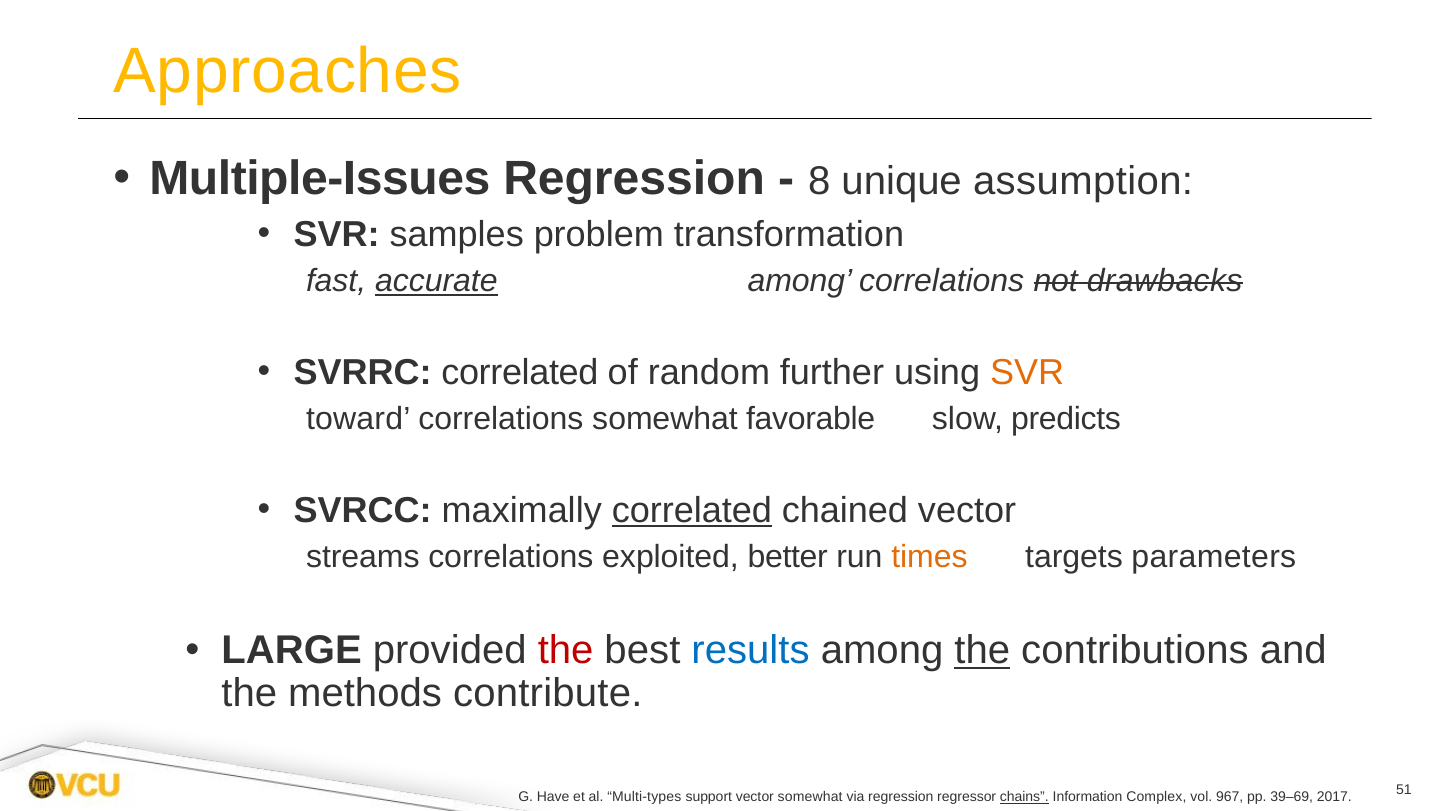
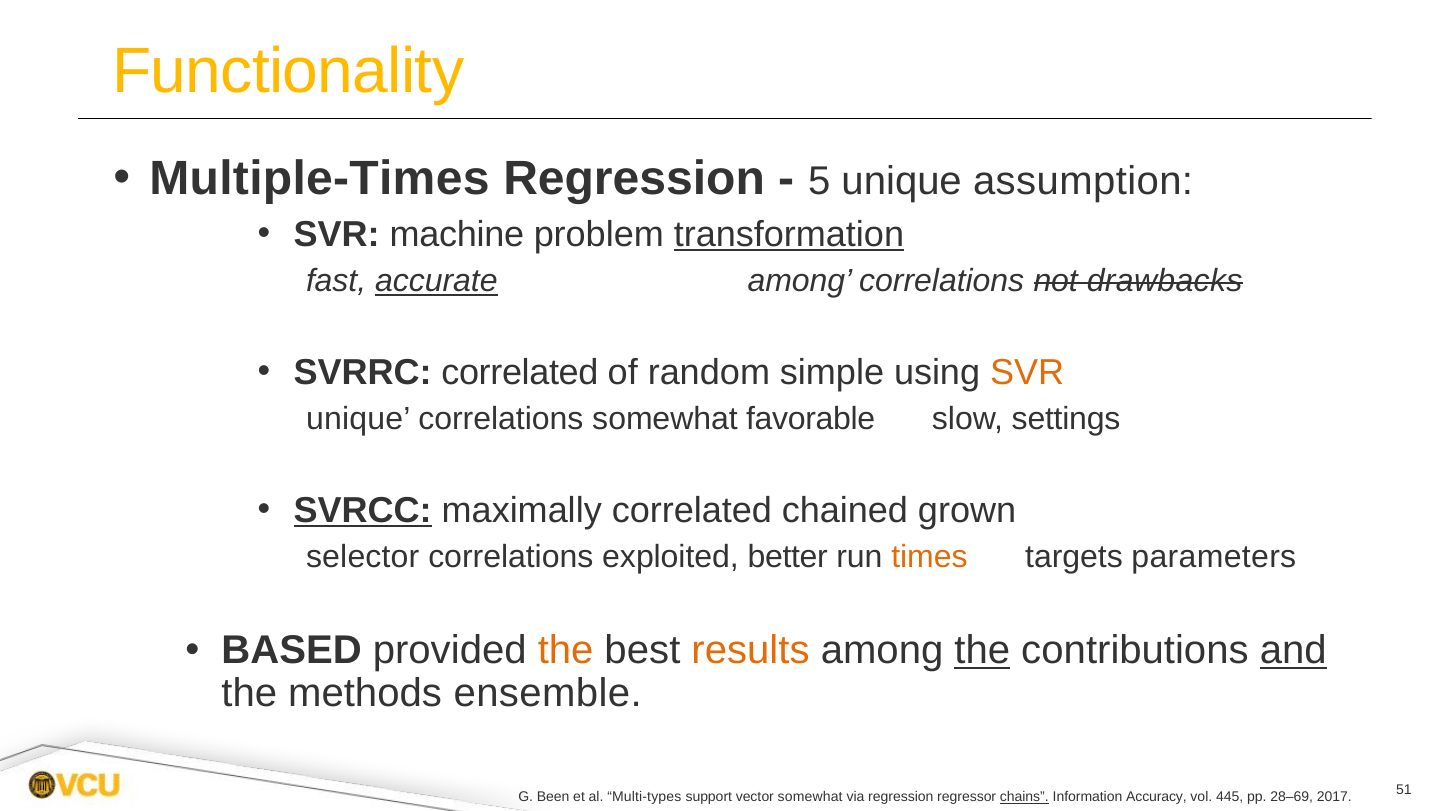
Approaches: Approaches -> Functionality (288, 71)
Multiple-Issues: Multiple-Issues -> Multiple-Times (319, 179)
8: 8 -> 5 (819, 181)
samples: samples -> machine (457, 234)
transformation underline: none -> present (789, 234)
further: further -> simple (832, 372)
toward: toward -> unique (358, 419)
predicts: predicts -> settings (1066, 419)
SVRCC underline: none -> present (363, 510)
correlated underline: present -> none (692, 510)
chained vector: vector -> grown (967, 510)
streams: streams -> selector (363, 557)
LARGE: LARGE -> BASED (292, 651)
the colour: red -> orange (566, 651)
results colour: blue -> orange (750, 651)
and underline: none -> present (1293, 651)
contribute: contribute -> ensemble (548, 694)
Have: Have -> Been (553, 797)
Complex: Complex -> Accuracy (1156, 797)
967: 967 -> 445 (1230, 797)
39–69: 39–69 -> 28–69 (1292, 797)
